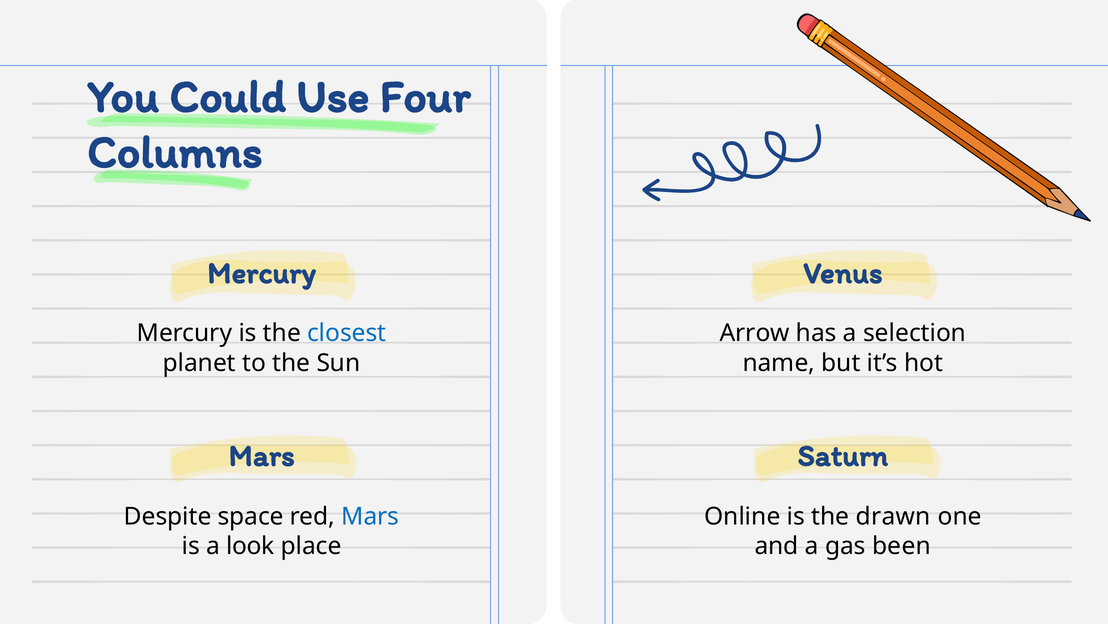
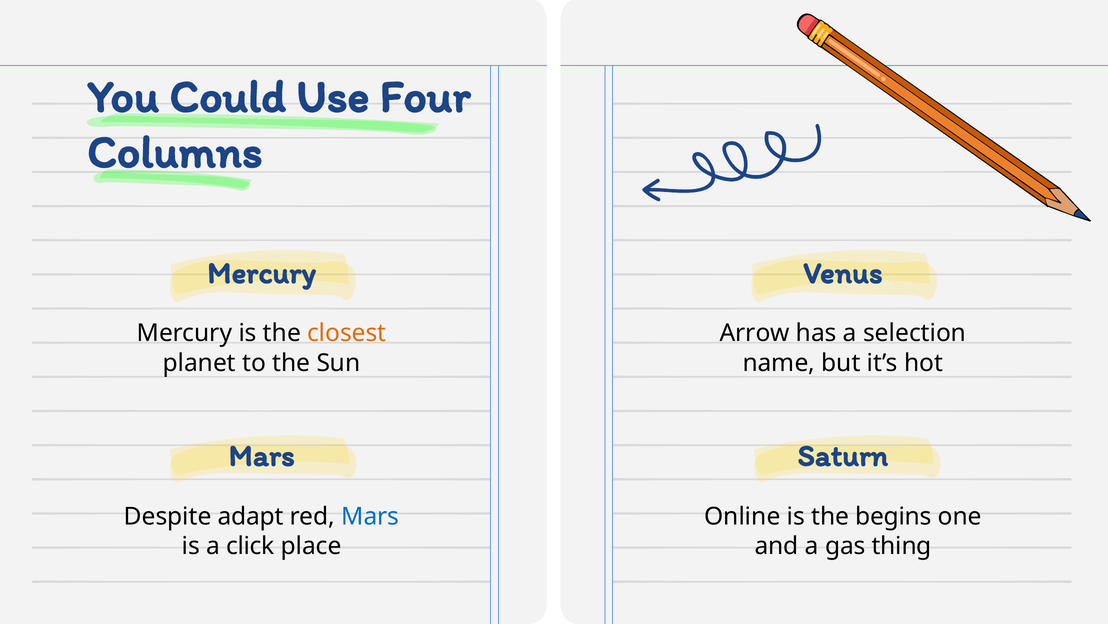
closest colour: blue -> orange (347, 333)
space: space -> adapt (251, 516)
drawn: drawn -> begins (894, 516)
look: look -> click (250, 546)
been: been -> thing (902, 546)
